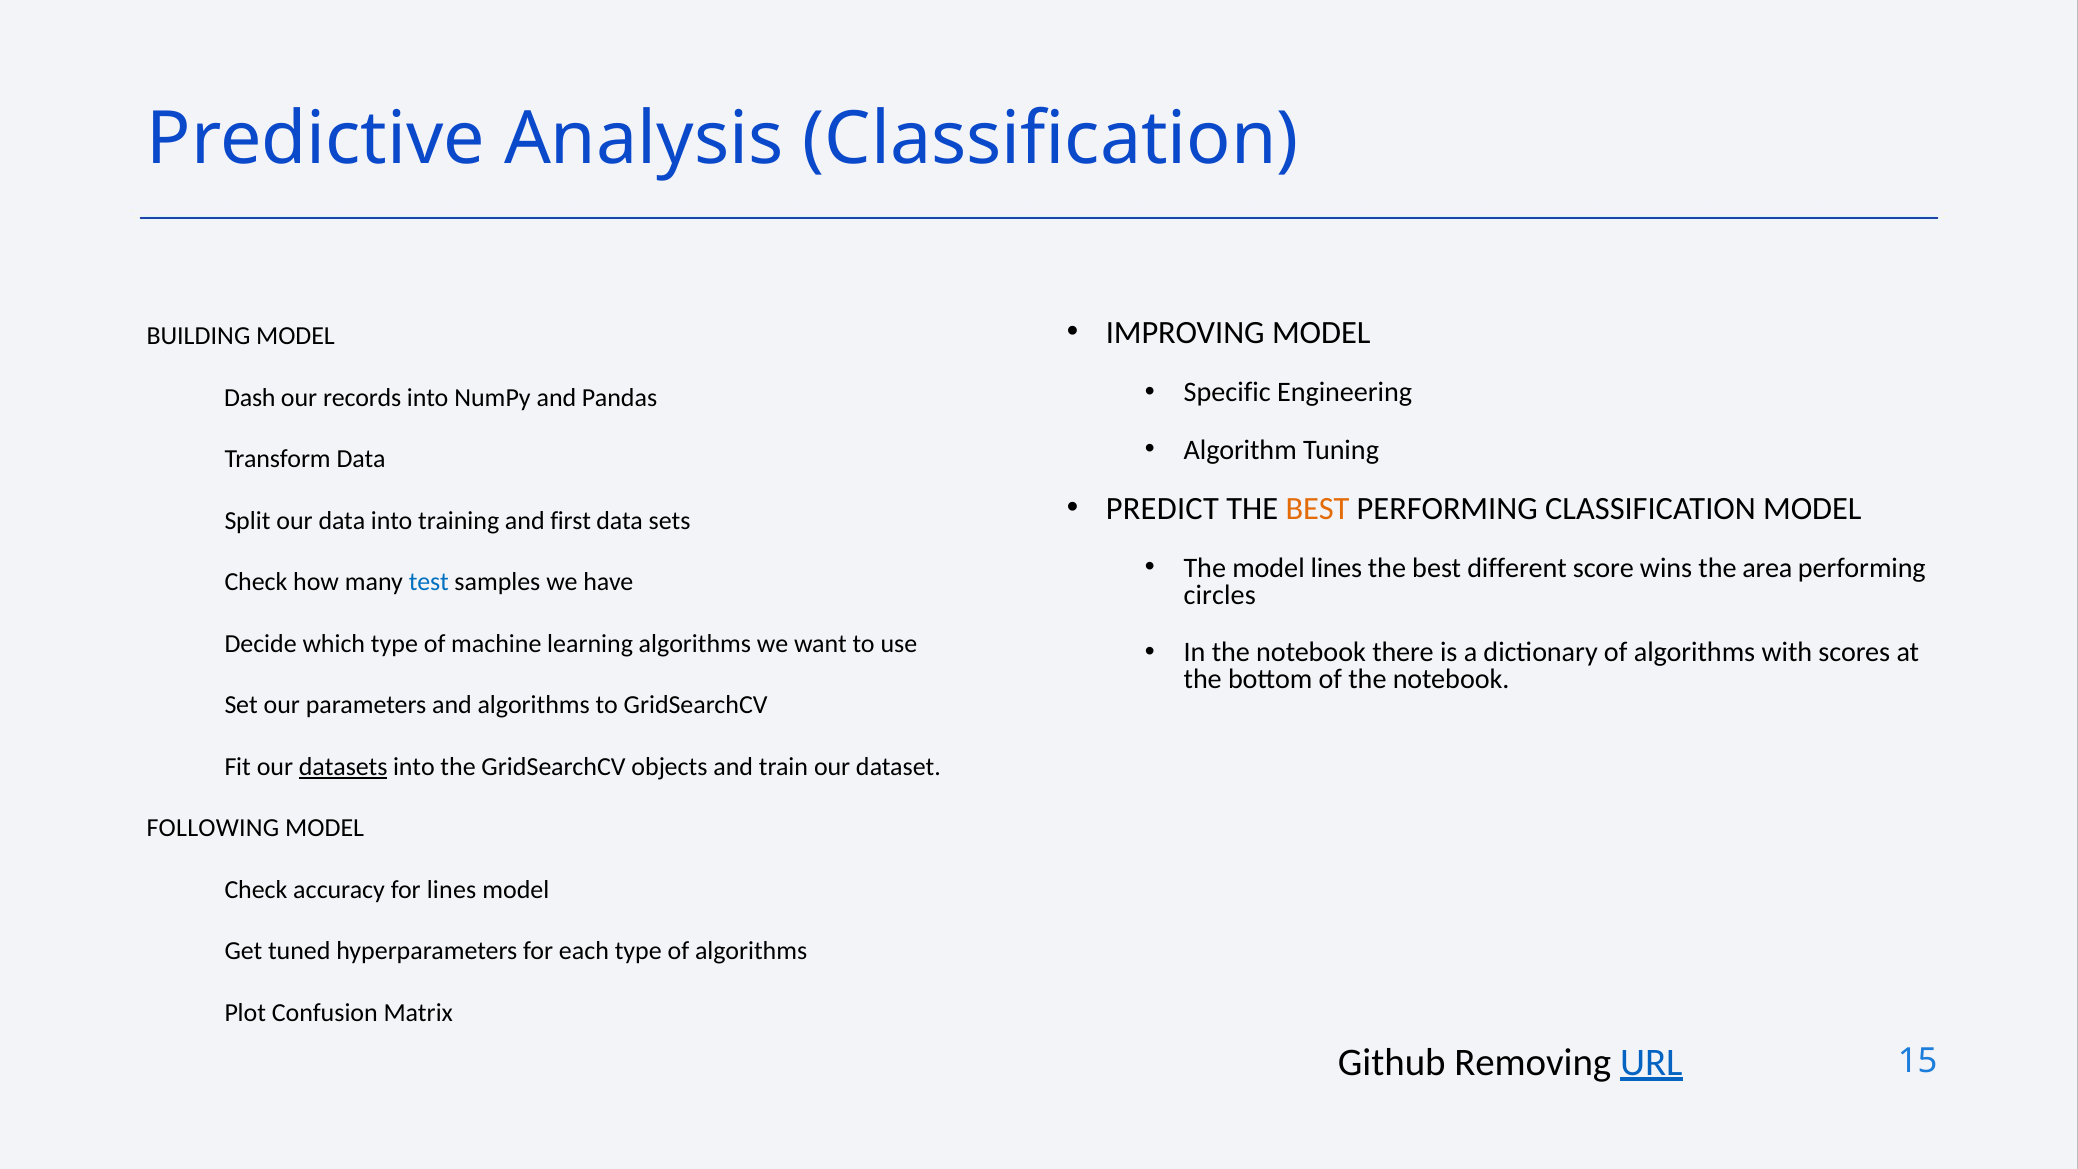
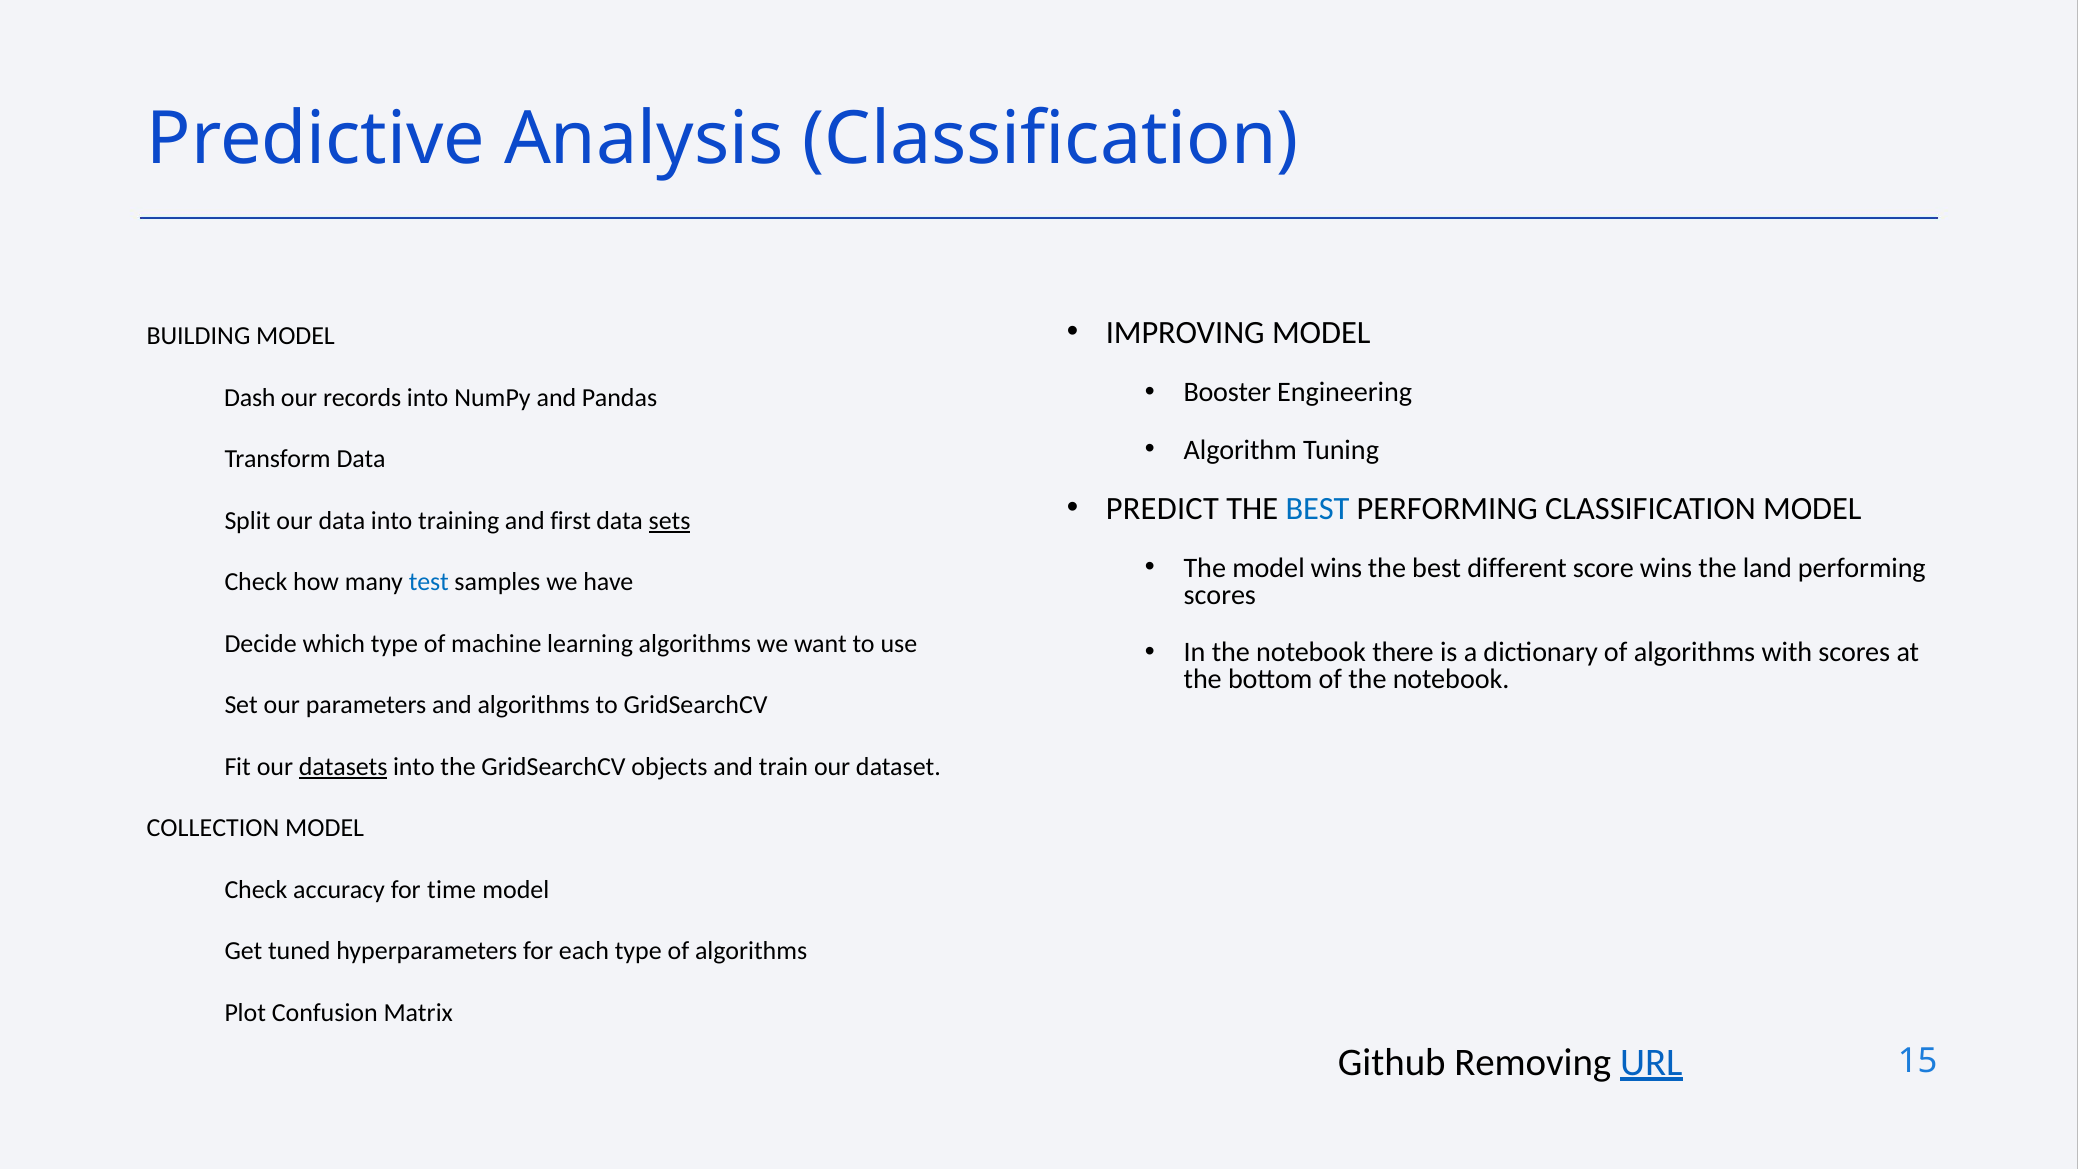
Specific: Specific -> Booster (1227, 393)
BEST colour: orange -> blue (1318, 509)
sets underline: none -> present (670, 521)
model lines: lines -> wins (1336, 568)
area: area -> land (1767, 568)
circles: circles -> scores (1220, 595)
FOLLOWING: FOLLOWING -> COLLECTION (213, 828)
for lines: lines -> time (452, 890)
